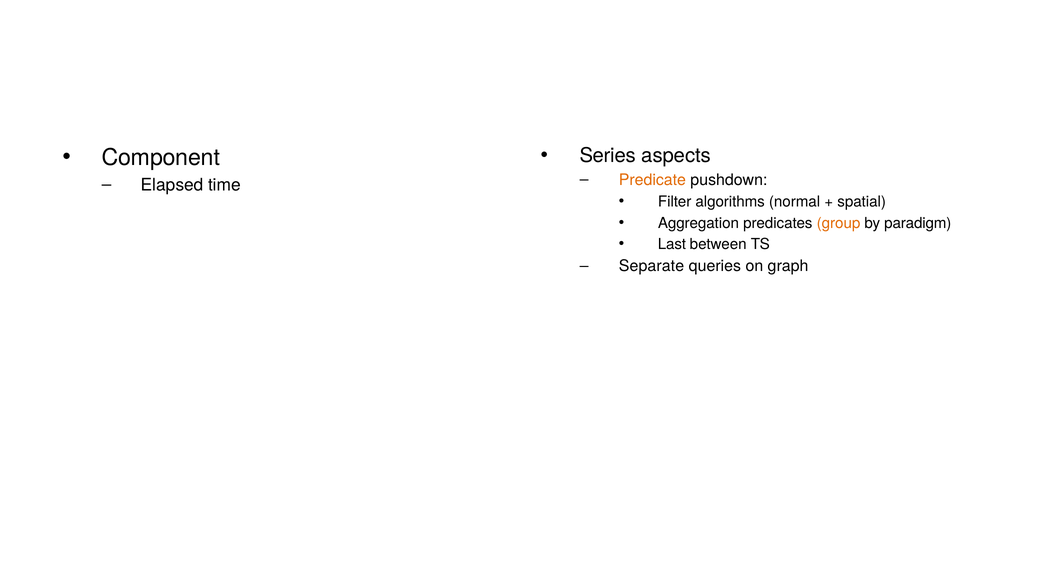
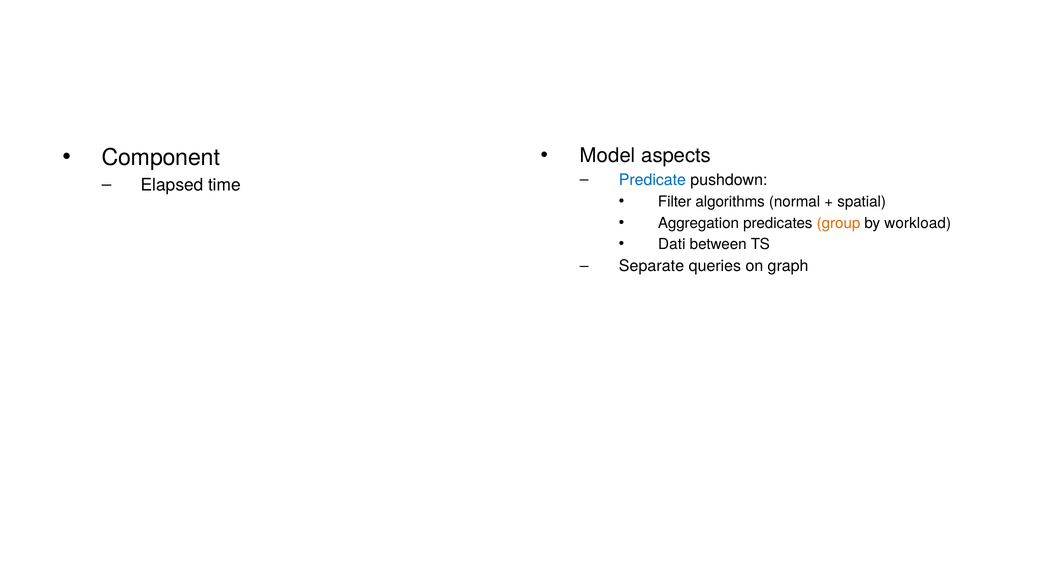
Series: Series -> Model (608, 156)
Predicate colour: orange -> blue (652, 180)
paradigm: paradigm -> workload (918, 223)
Last: Last -> Dati (672, 245)
